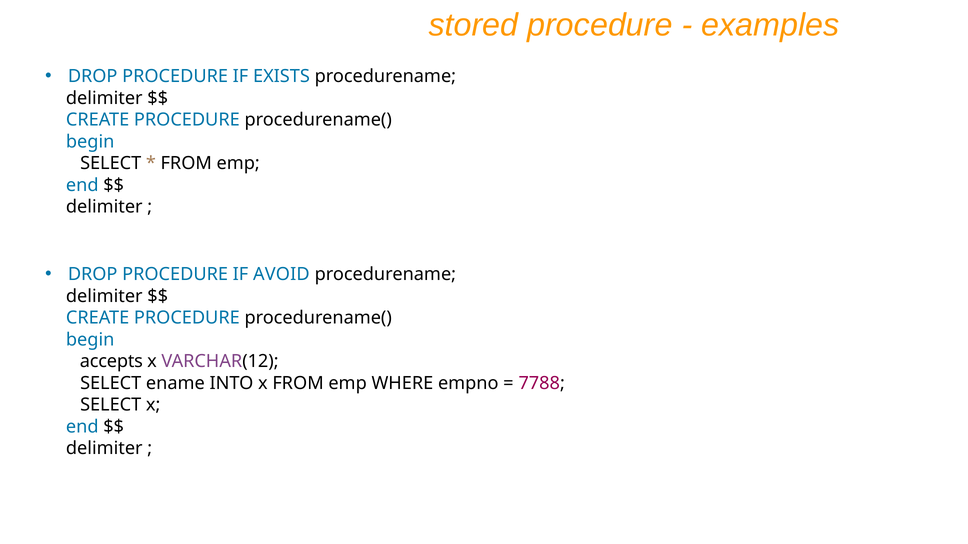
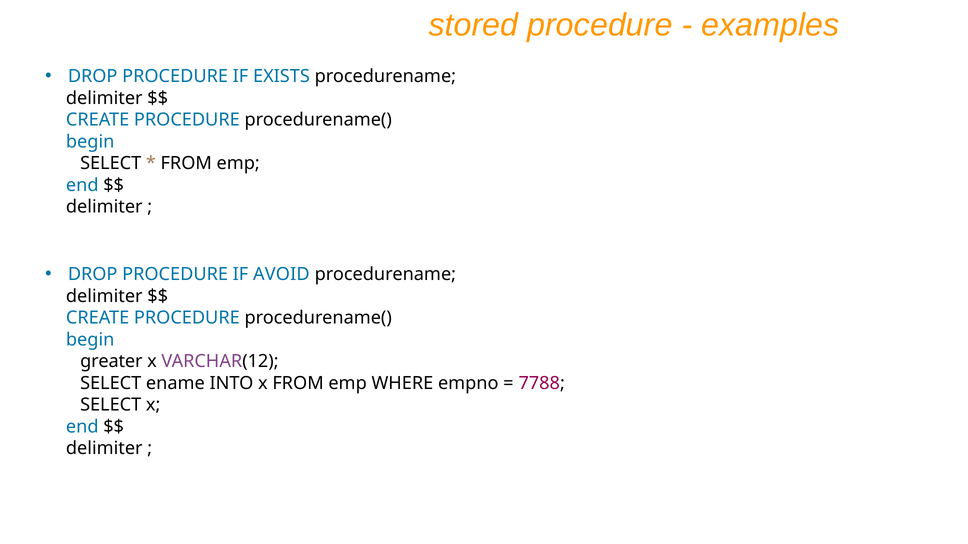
accepts: accepts -> greater (111, 362)
